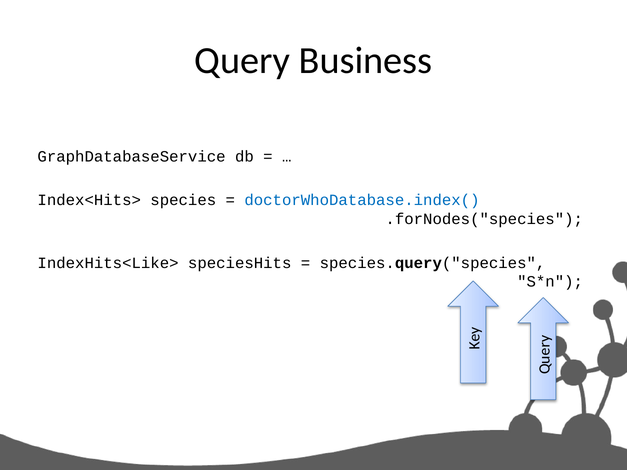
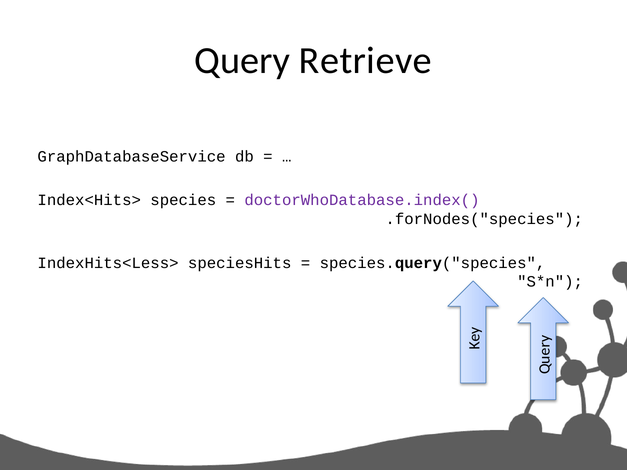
Business: Business -> Retrieve (365, 61)
doctorWhoDatabase.index( colour: blue -> purple (362, 200)
IndexHits<Like>: IndexHits<Like> -> IndexHits<Less> (108, 263)
